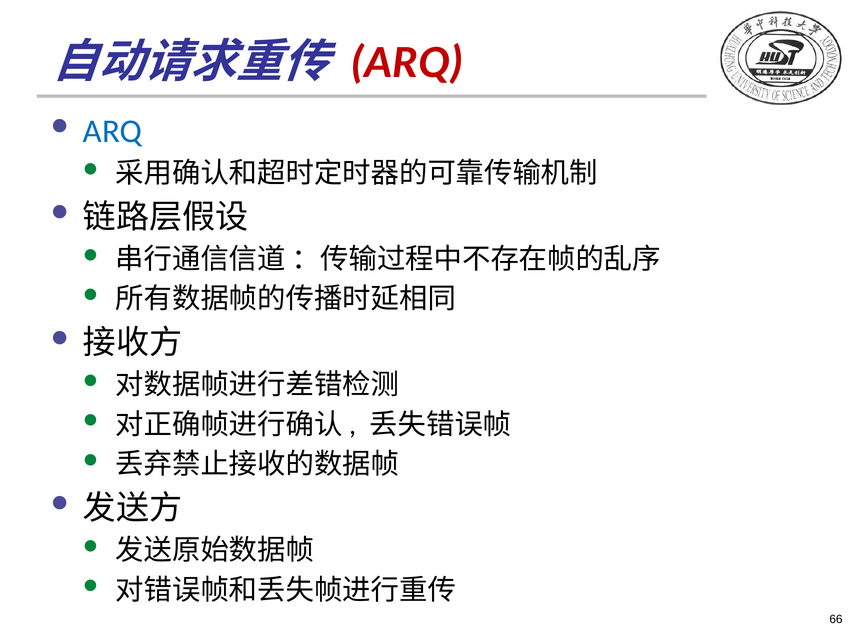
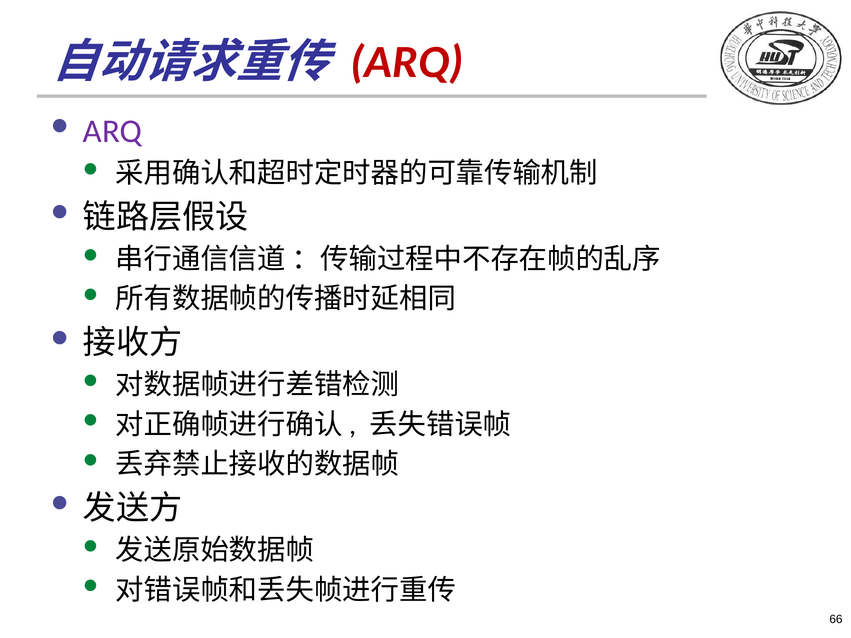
ARQ colour: blue -> purple (113, 131)
